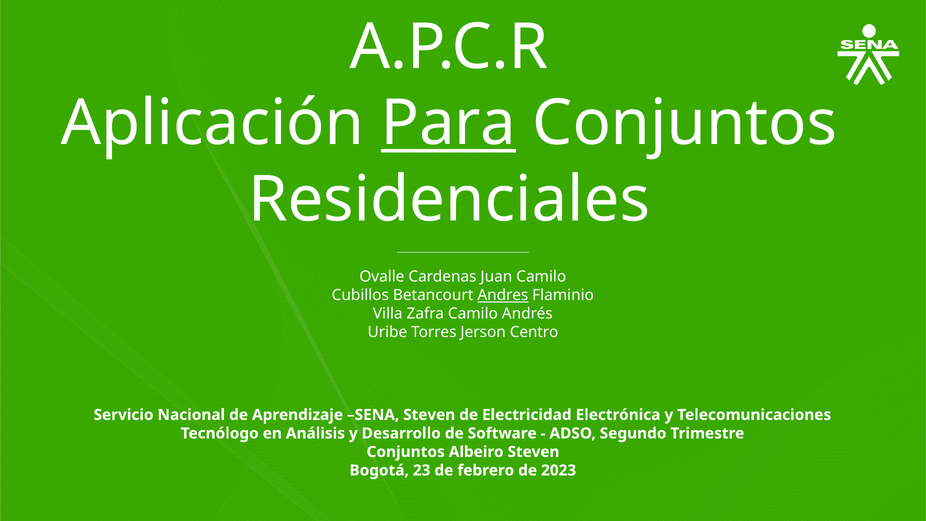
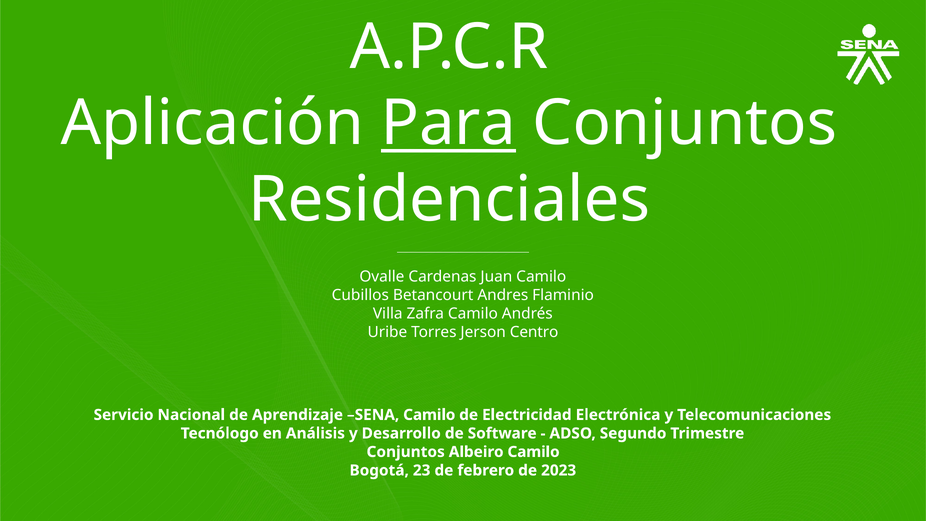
Andres underline: present -> none (503, 295)
SENA Steven: Steven -> Camilo (429, 415)
Albeiro Steven: Steven -> Camilo (534, 452)
